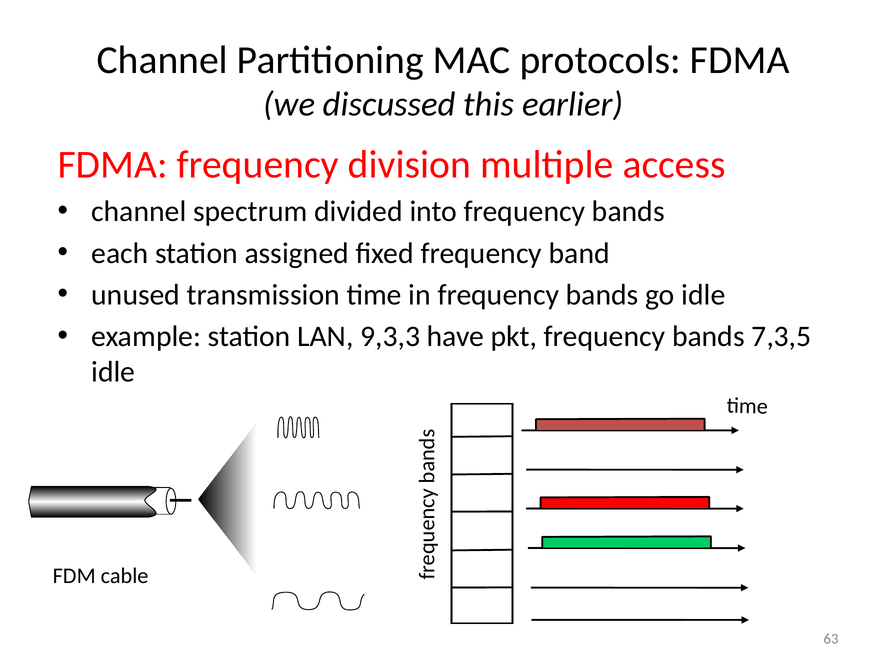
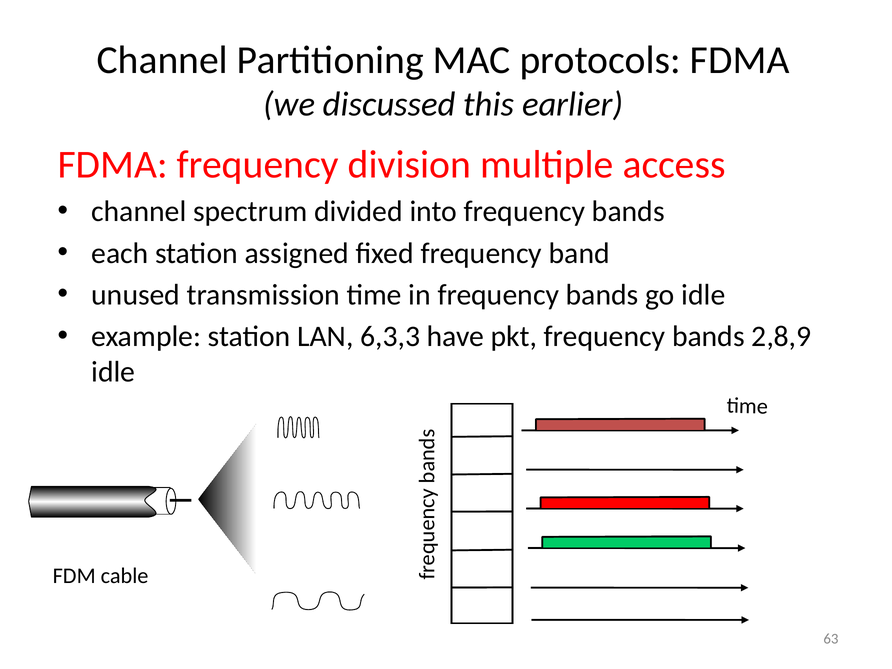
9,3,3: 9,3,3 -> 6,3,3 (390, 336)
7,3,5: 7,3,5 -> 2,8,9 (781, 336)
